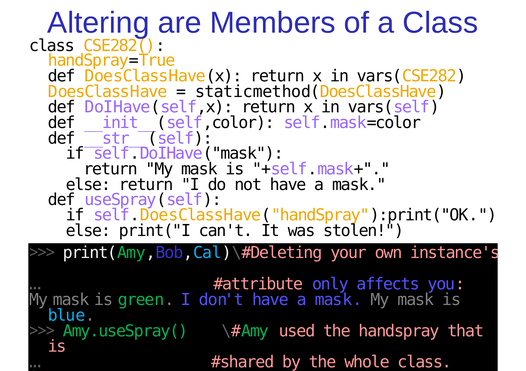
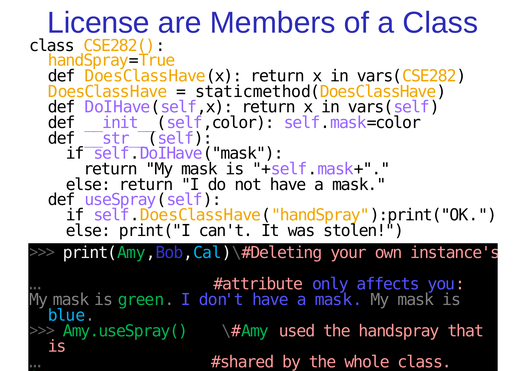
Altering: Altering -> License (99, 23)
